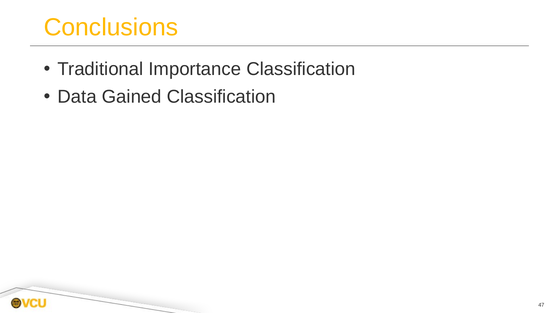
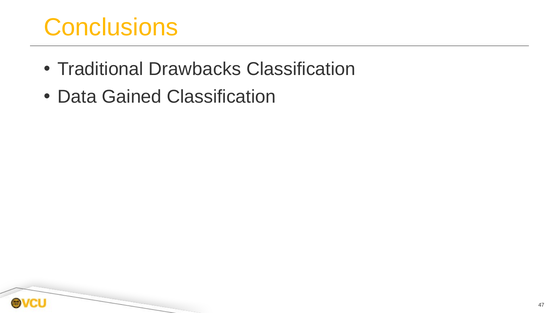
Importance: Importance -> Drawbacks (195, 69)
